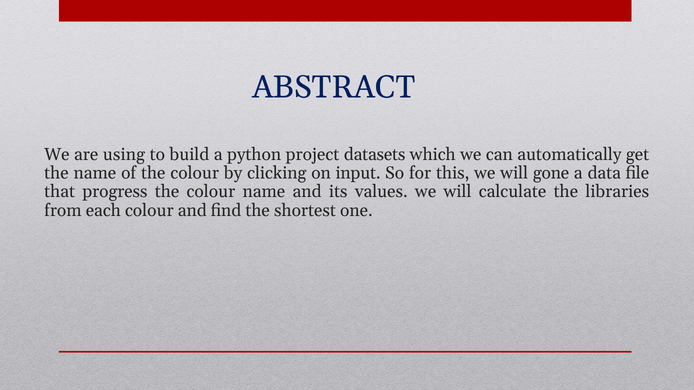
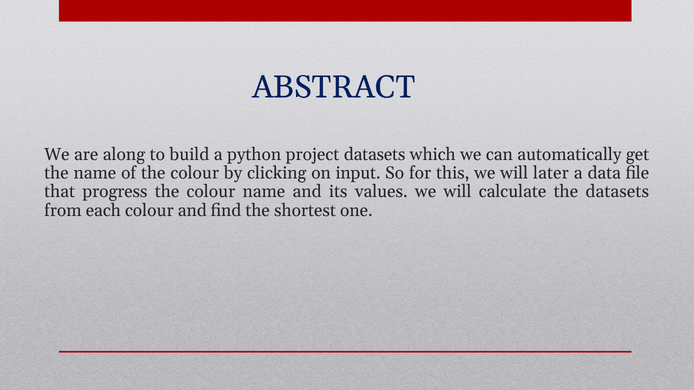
using: using -> along (124, 154)
gone: gone -> later (551, 173)
the libraries: libraries -> datasets (617, 192)
